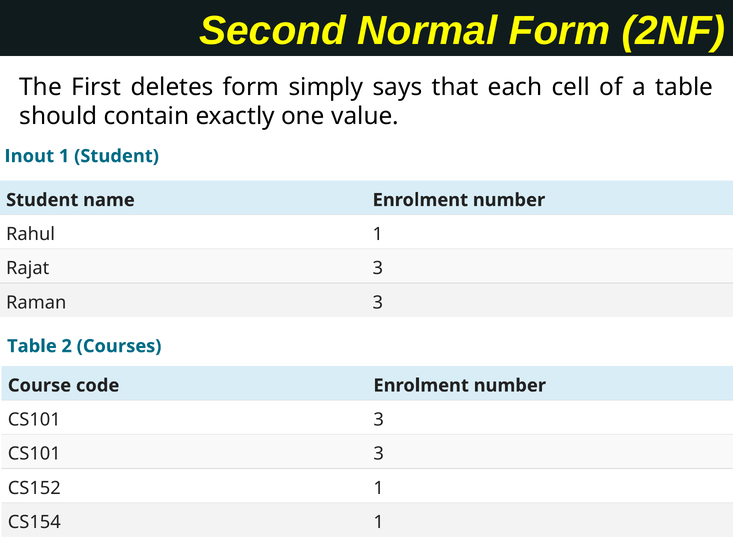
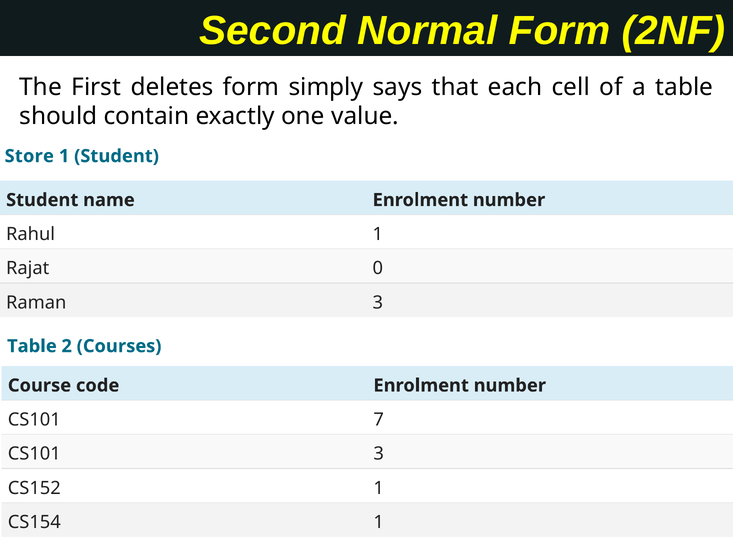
Inout: Inout -> Store (29, 156)
Rajat 3: 3 -> 0 (378, 269)
3: 3 -> 7 (379, 420)
